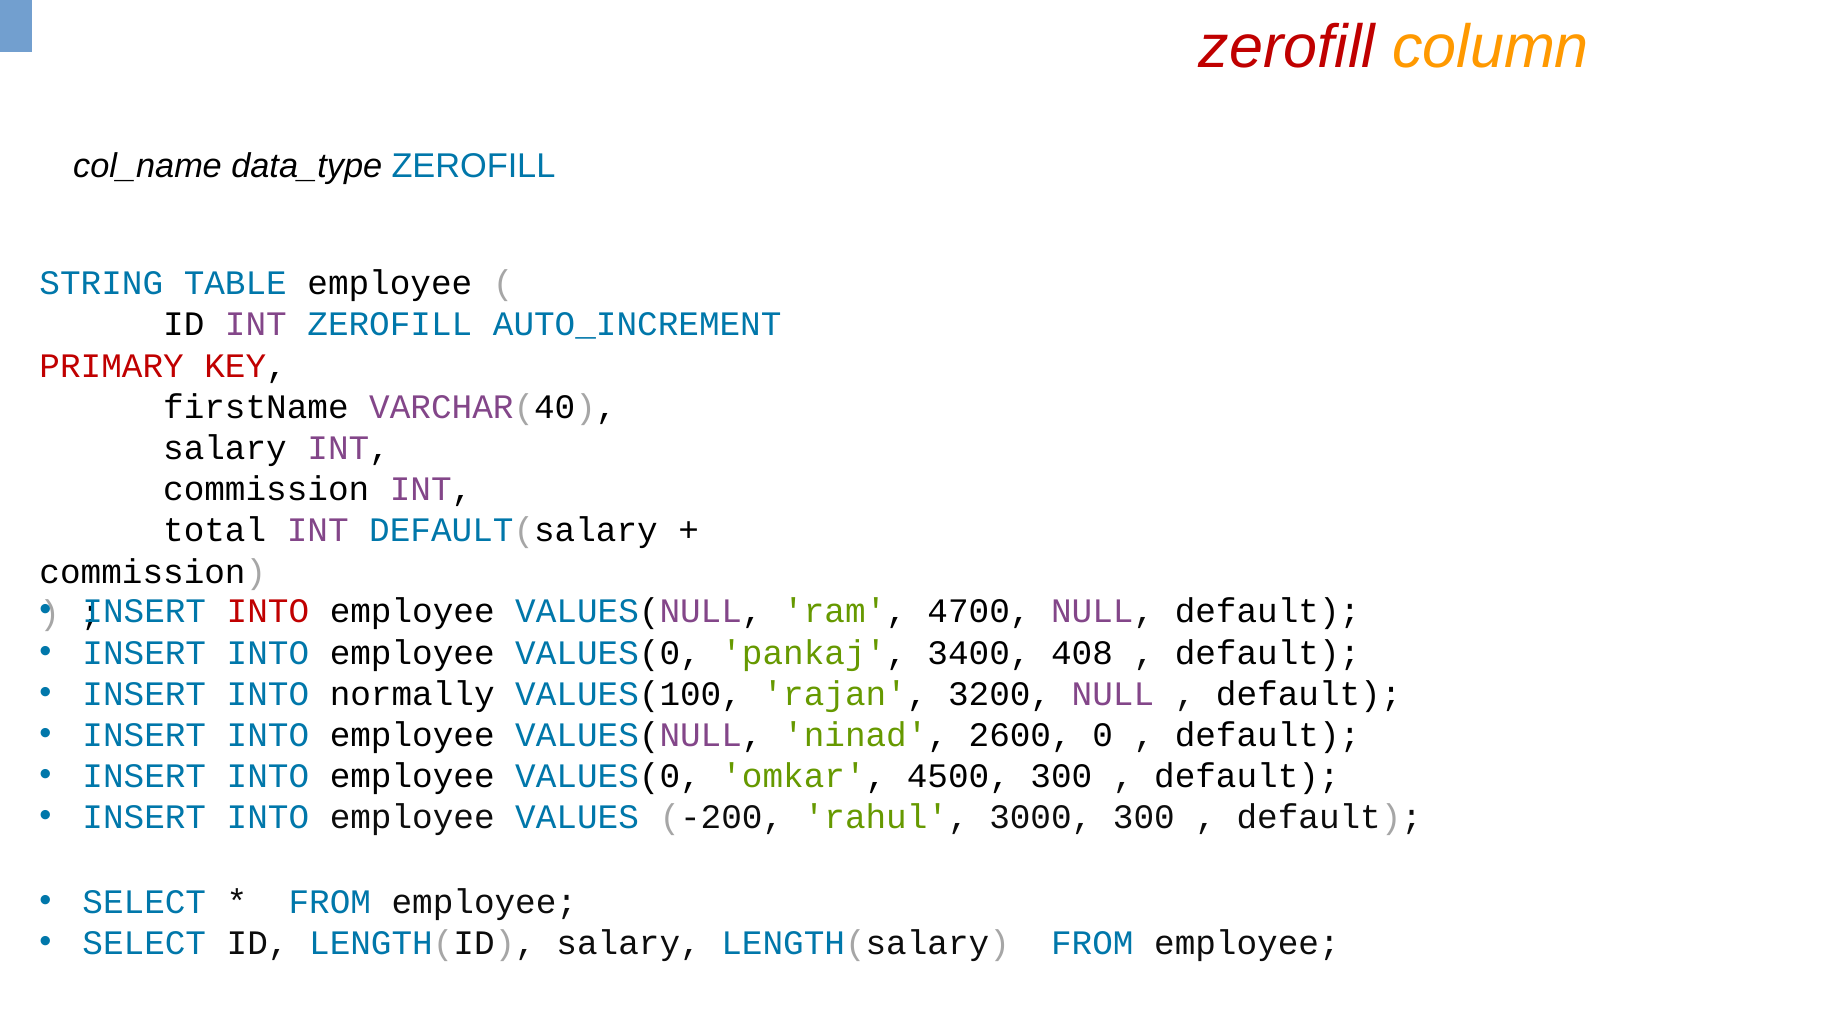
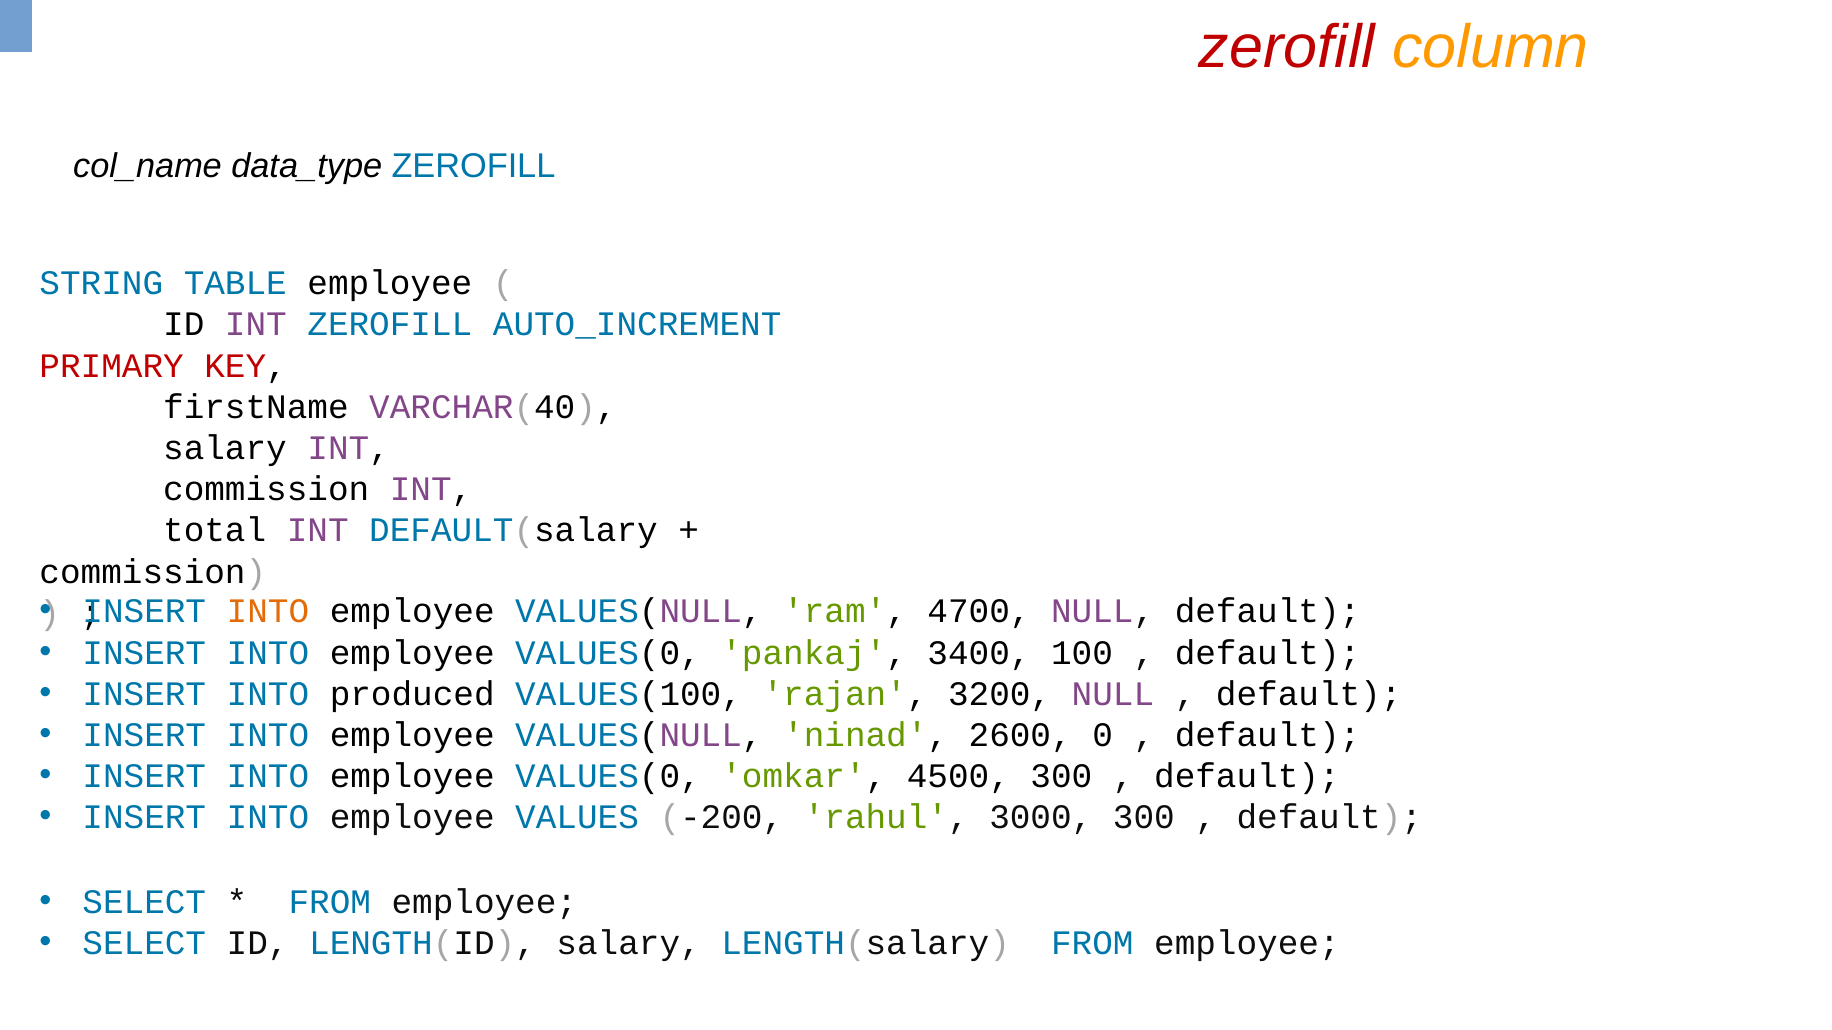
INTO colour: red -> orange (268, 612)
408: 408 -> 100 (1082, 653)
normally: normally -> produced (412, 694)
